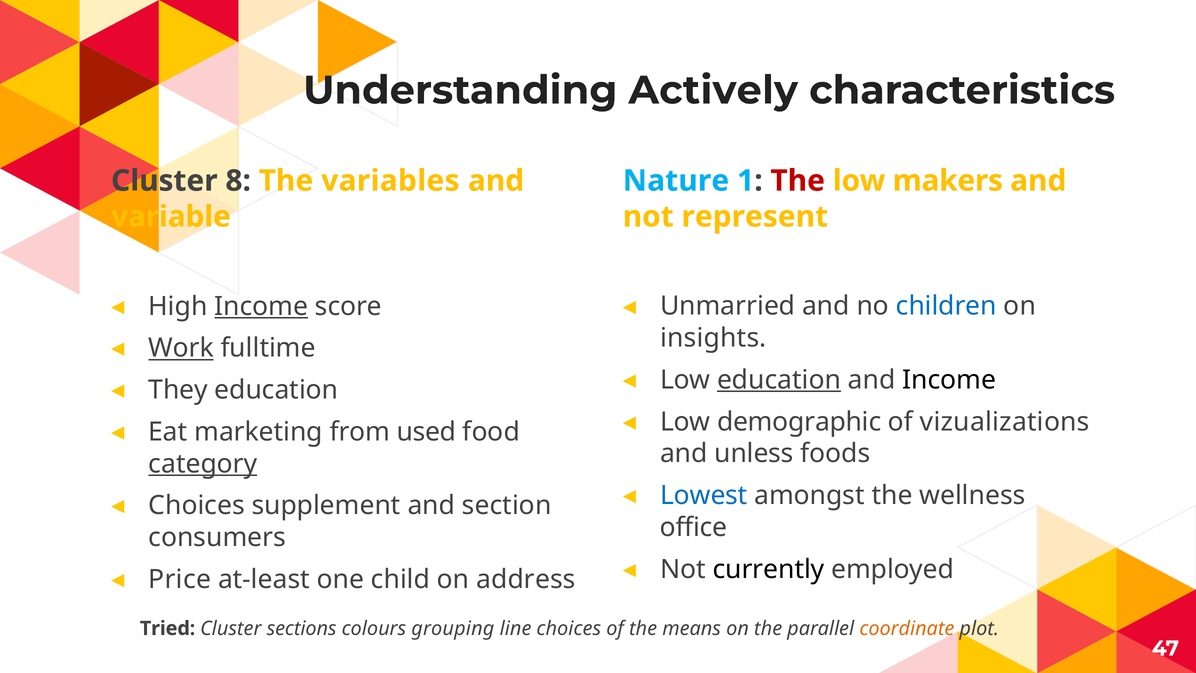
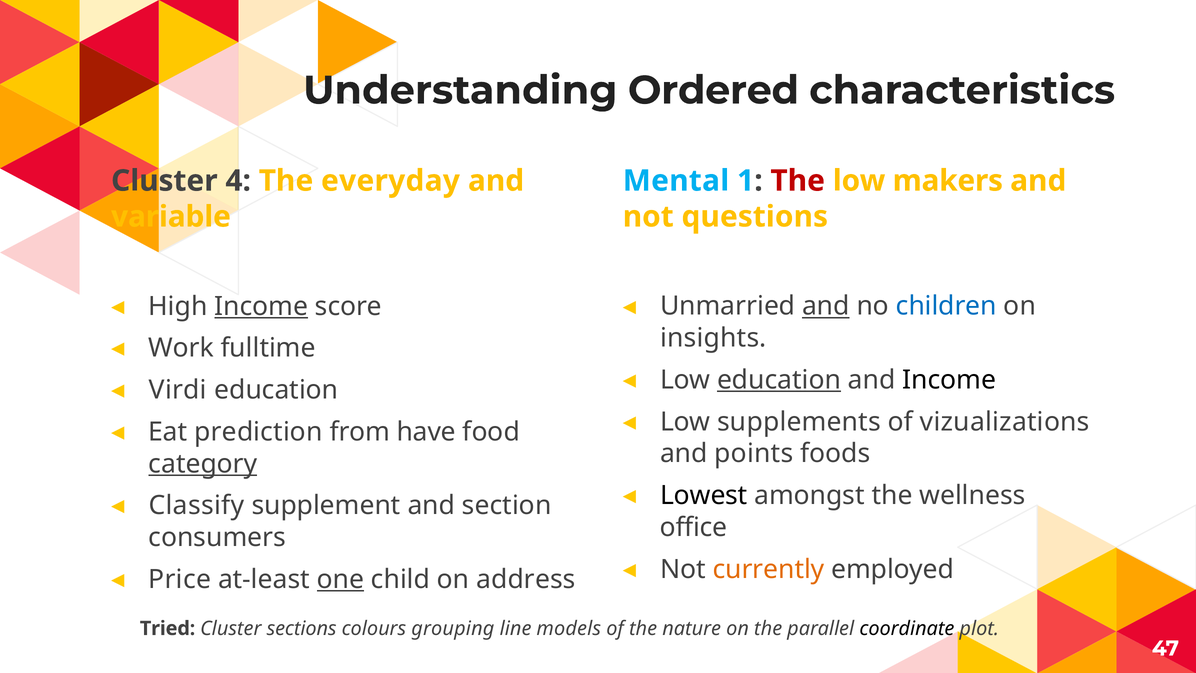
Actively: Actively -> Ordered (713, 90)
8: 8 -> 4 (238, 181)
variables: variables -> everyday (390, 181)
Nature: Nature -> Mental (676, 181)
represent: represent -> questions (755, 217)
and underline: none -> present (826, 306)
Work underline: present -> none (181, 348)
They: They -> Virdi (178, 390)
demographic: demographic -> supplements (799, 422)
marketing: marketing -> prediction (258, 432)
used: used -> have (426, 432)
unless: unless -> points (754, 454)
Lowest colour: blue -> black (704, 495)
Choices: Choices -> Classify (196, 505)
currently colour: black -> orange (768, 569)
one underline: none -> present (340, 579)
line choices: choices -> models (569, 628)
means: means -> nature (692, 628)
coordinate colour: orange -> black (907, 628)
